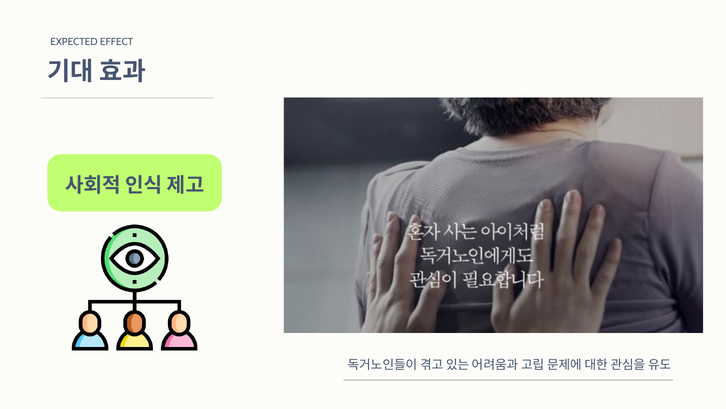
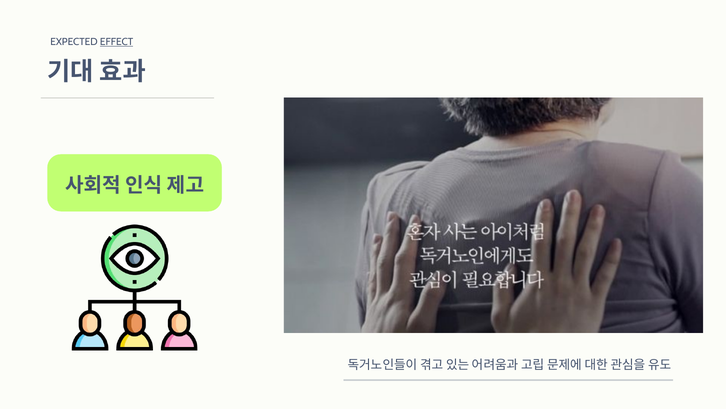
EFFECT underline: none -> present (117, 42)
